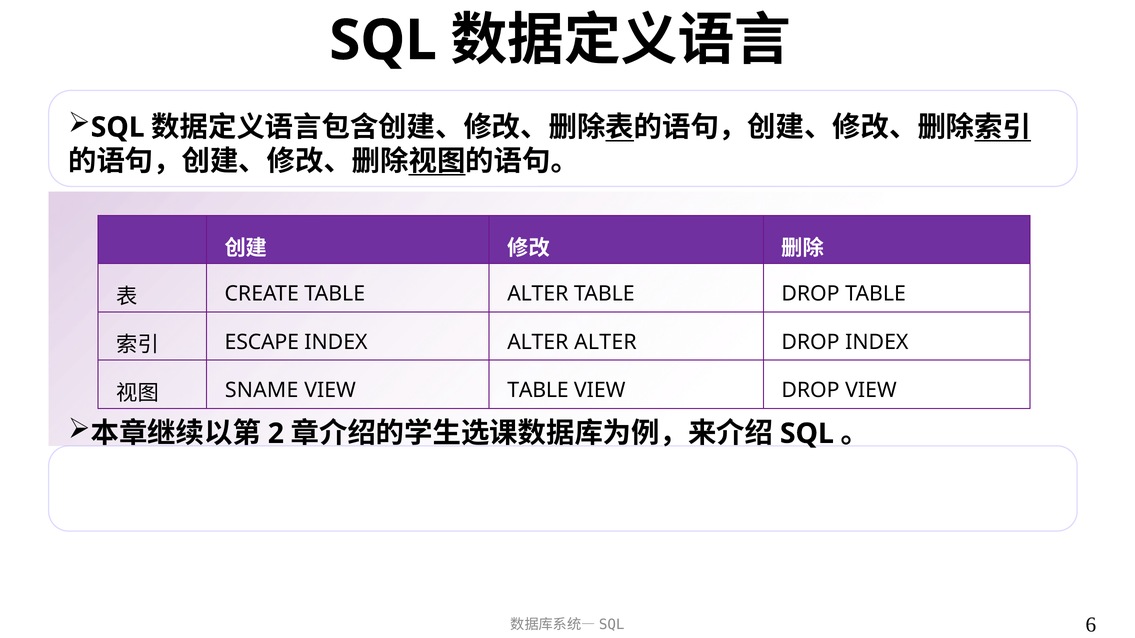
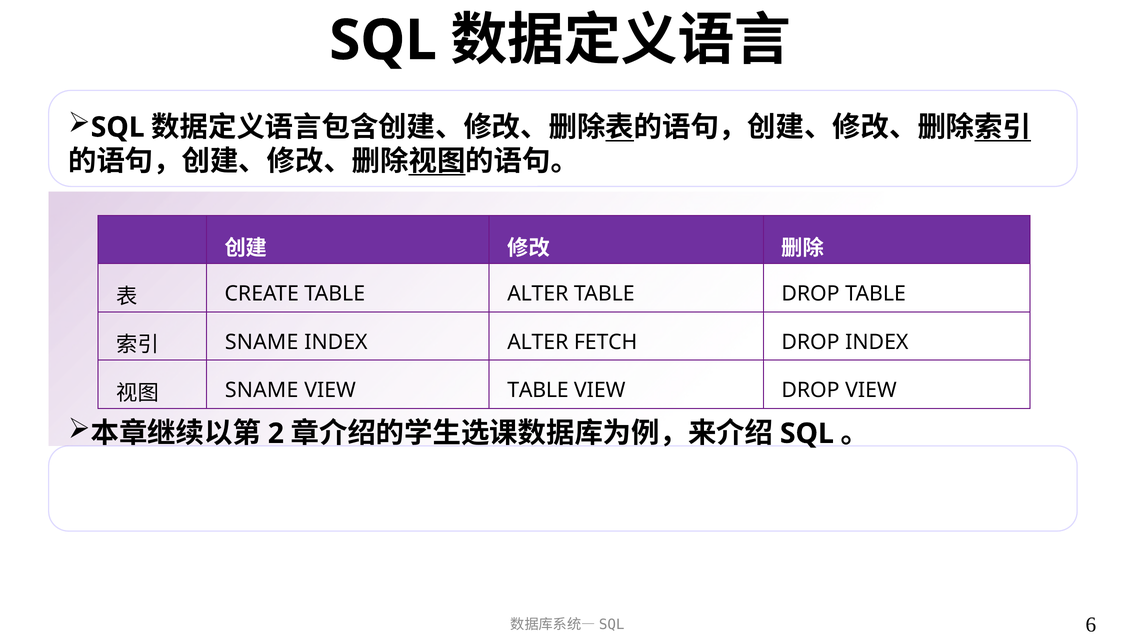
ESCAPE: ESCAPE -> SNAME (262, 342)
ALTER ALTER: ALTER -> FETCH (606, 342)
